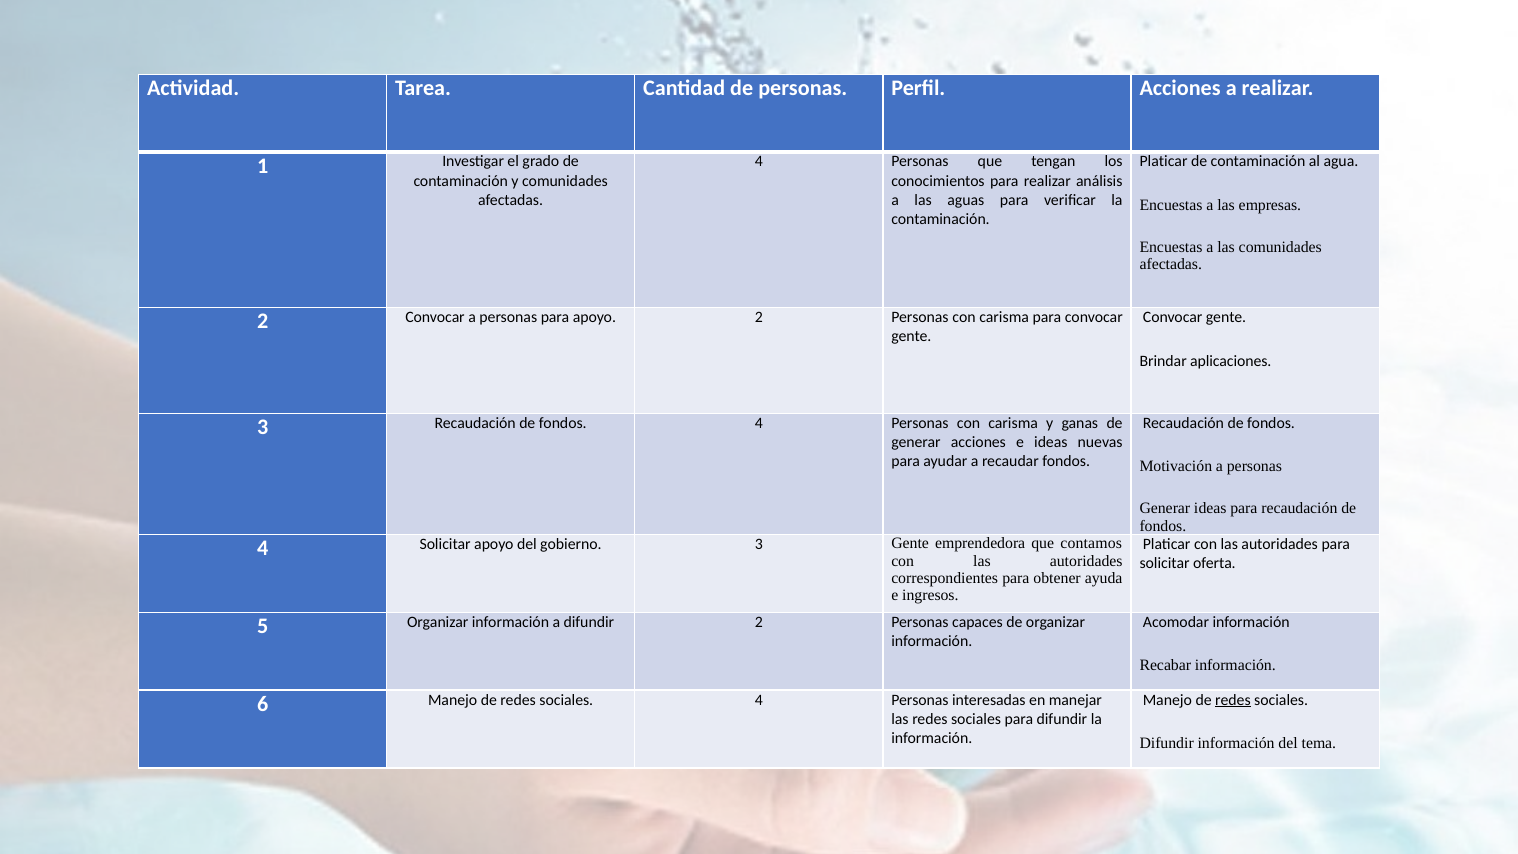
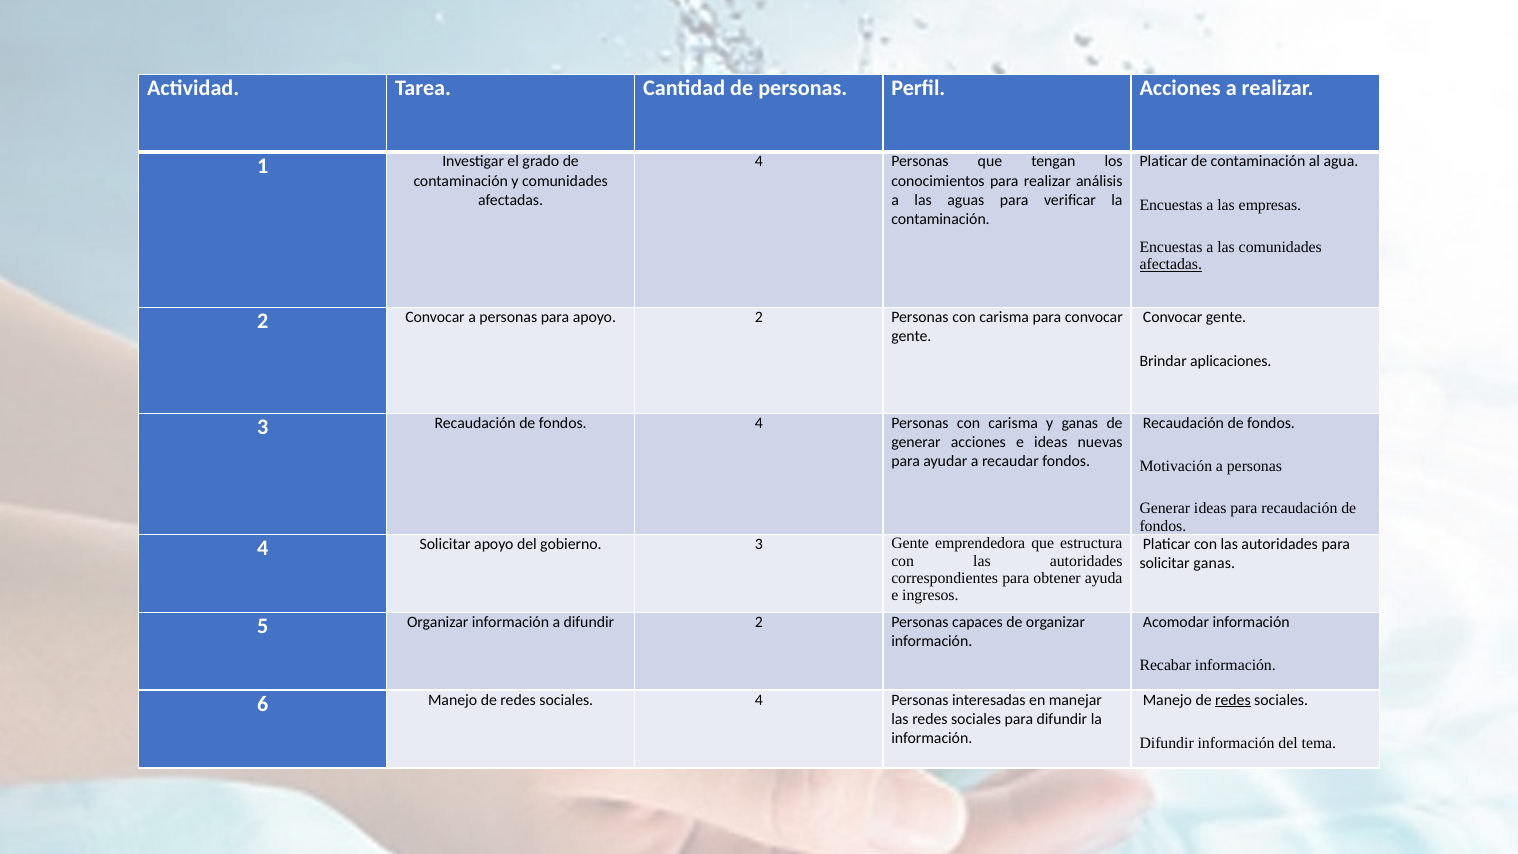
afectadas underline: none -> present (1171, 265)
contamos: contamos -> estructura (1091, 543)
solicitar oferta: oferta -> ganas (1214, 563)
